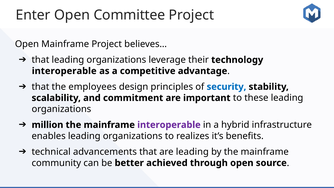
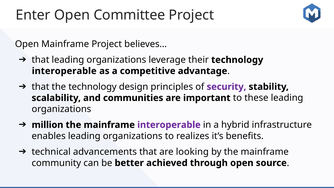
the employees: employees -> technology (93, 87)
security colour: blue -> purple (226, 87)
commitment: commitment -> communities (133, 98)
are leading: leading -> looking (192, 152)
